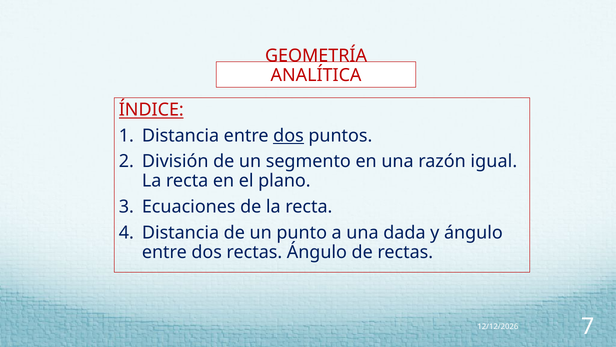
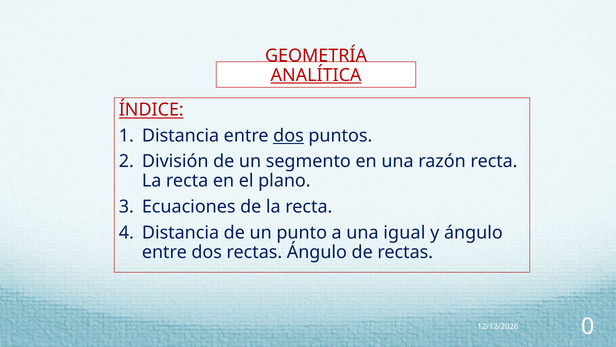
ANALÍTICA underline: none -> present (316, 75)
razón igual: igual -> recta (494, 161)
dada: dada -> igual (404, 232)
7: 7 -> 0 (588, 326)
